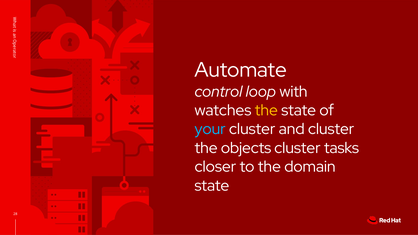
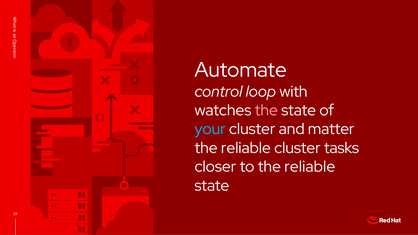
the colour: yellow -> pink (266, 110)
and cluster: cluster -> matter (331, 129)
objects: objects -> reliable (246, 148)
to the domain: domain -> reliable (310, 167)
